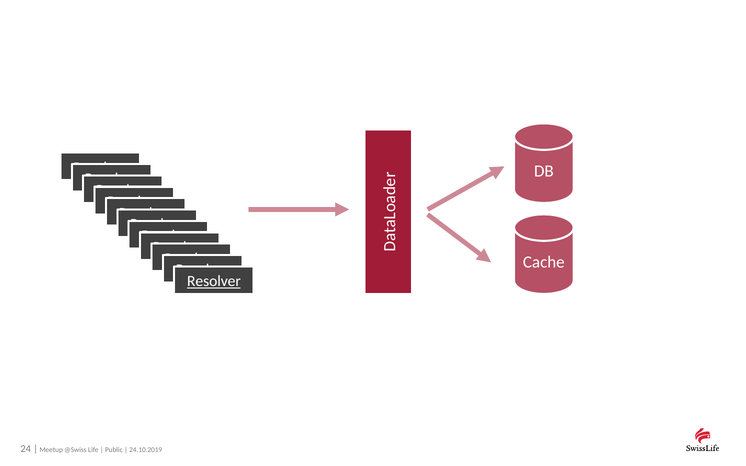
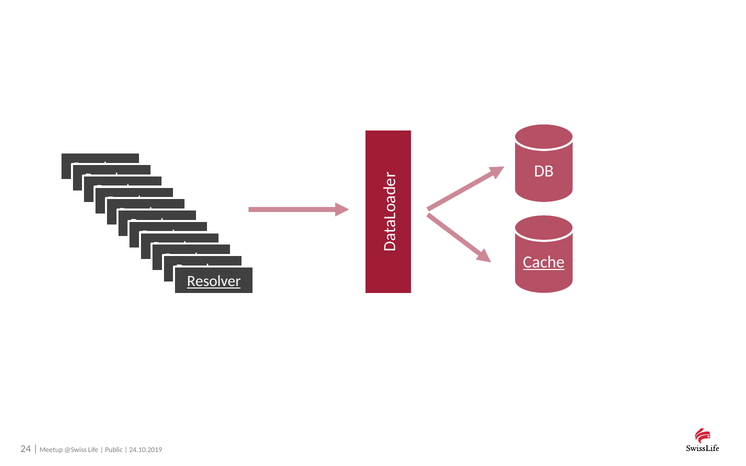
Cache underline: none -> present (544, 262)
